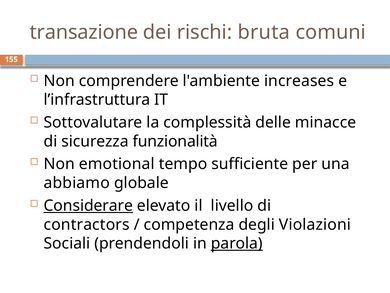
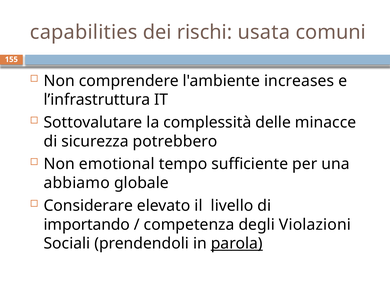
transazione: transazione -> capabilities (84, 32)
bruta: bruta -> usata (264, 32)
funzionalità: funzionalità -> potrebbero (175, 141)
Considerare underline: present -> none (88, 205)
contractors: contractors -> importando (87, 224)
